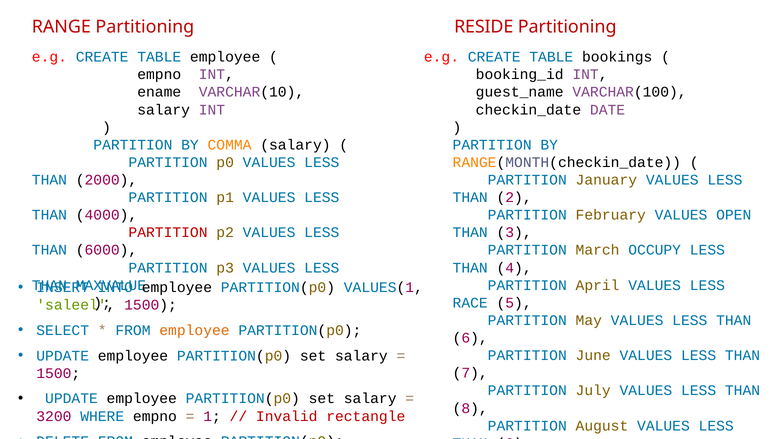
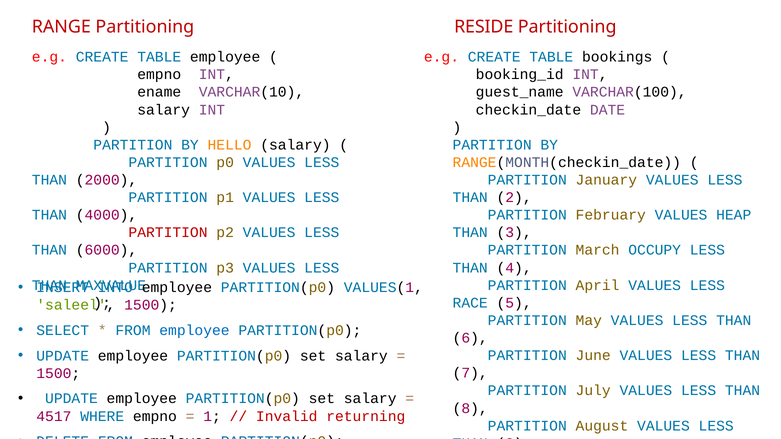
COMMA: COMMA -> HELLO (230, 145)
OPEN: OPEN -> HEAP (734, 215)
employee colour: orange -> blue (194, 331)
3200: 3200 -> 4517 (54, 416)
rectangle: rectangle -> returning (366, 416)
